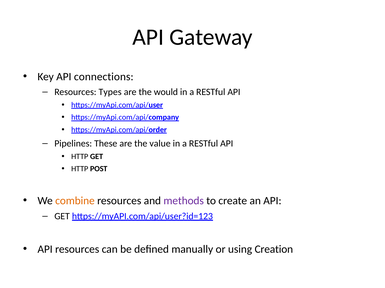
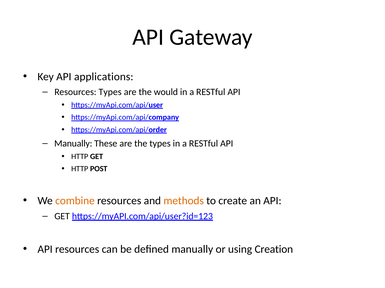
connections: connections -> applications (104, 77)
Pipelines: Pipelines -> Manually (73, 144)
the value: value -> types (160, 144)
methods colour: purple -> orange (184, 201)
